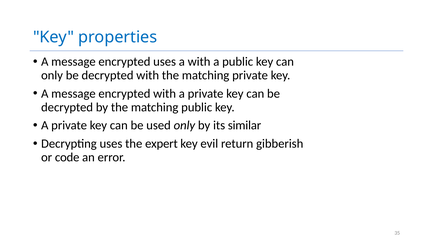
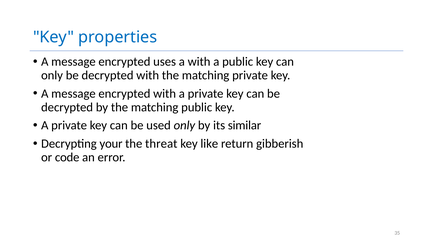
Decrypting uses: uses -> your (111, 143)
expert: expert -> threat (161, 143)
evil: evil -> like (209, 143)
